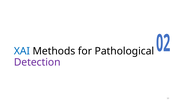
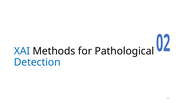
Detection colour: purple -> blue (37, 62)
